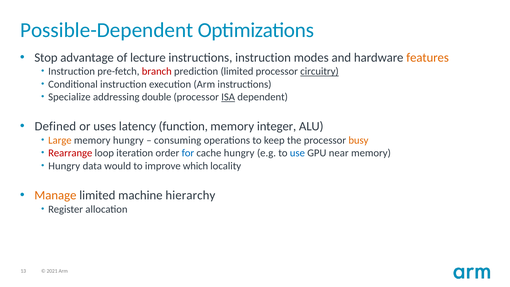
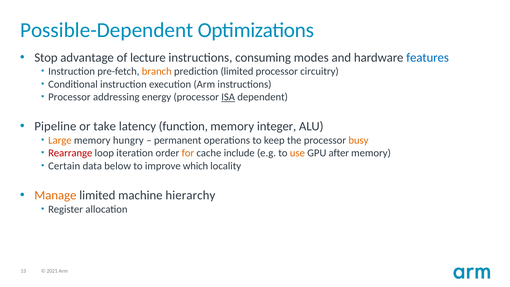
instructions instruction: instruction -> consuming (263, 58)
features colour: orange -> blue (428, 58)
branch colour: red -> orange (157, 71)
circuitry underline: present -> none (320, 71)
Specialize: Specialize -> Processor (69, 97)
double: double -> energy (157, 97)
Defined: Defined -> Pipeline (55, 126)
uses: uses -> take (105, 126)
consuming: consuming -> permanent (178, 140)
for colour: blue -> orange (188, 153)
cache hungry: hungry -> include (239, 153)
use colour: blue -> orange (297, 153)
near: near -> after (339, 153)
Hungry: Hungry -> Certain (64, 166)
would: would -> below (118, 166)
